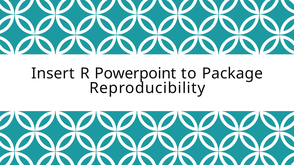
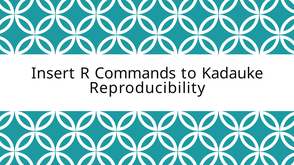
Powerpoint: Powerpoint -> Commands (135, 74)
Package: Package -> Kadauke (233, 74)
